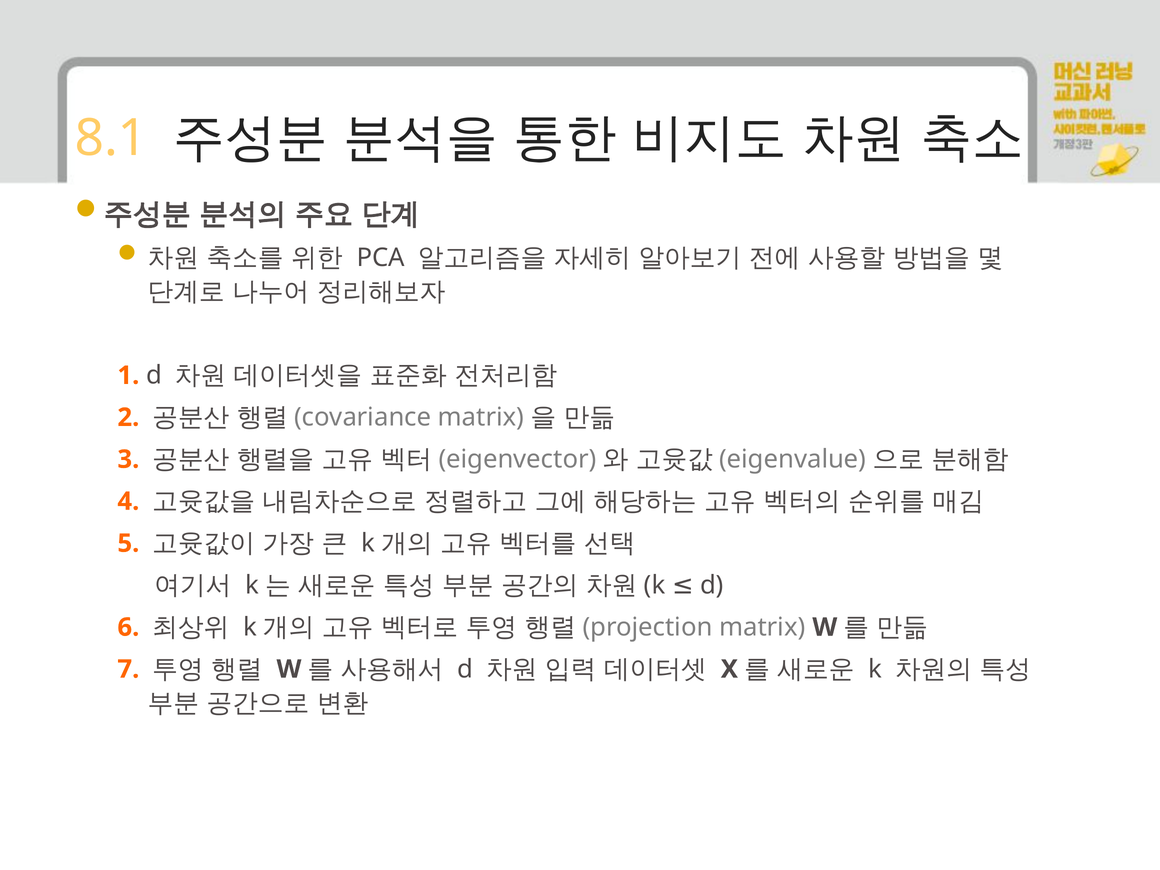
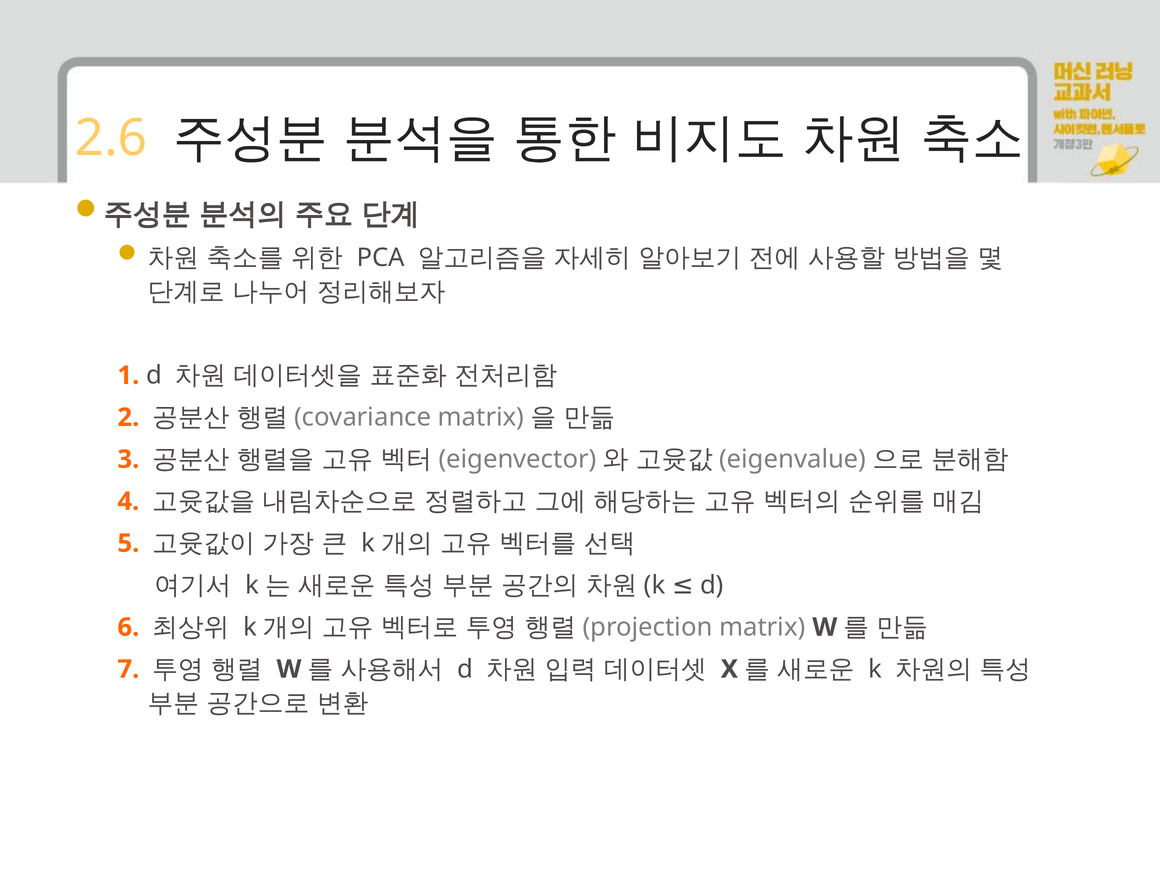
8.1: 8.1 -> 2.6 (111, 138)
